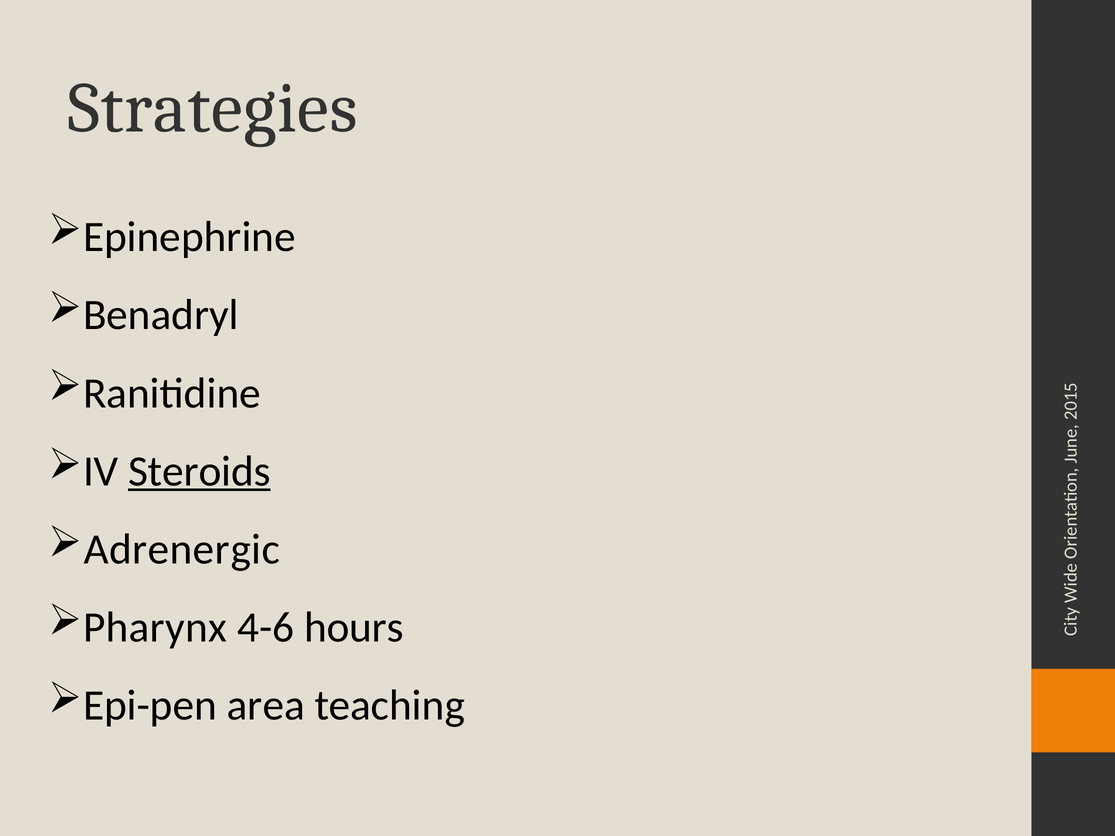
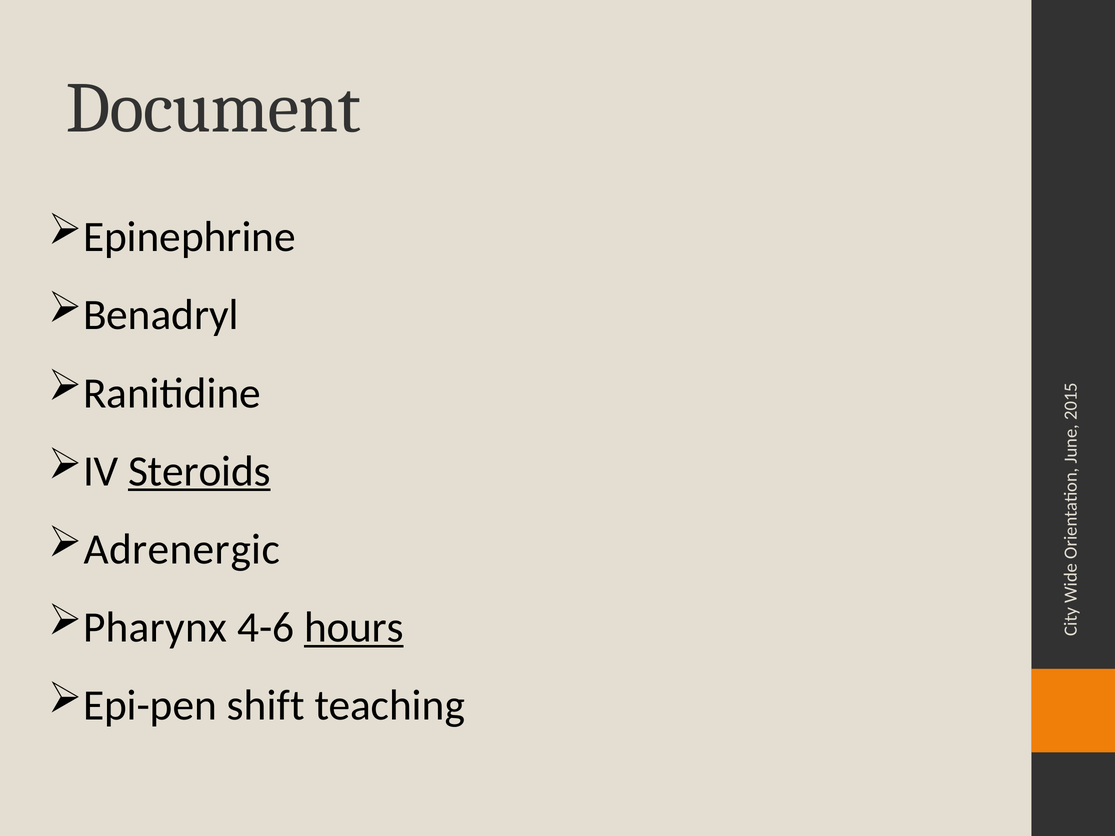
Strategies: Strategies -> Document (213, 108)
hours underline: none -> present (354, 628)
area: area -> shift (266, 706)
